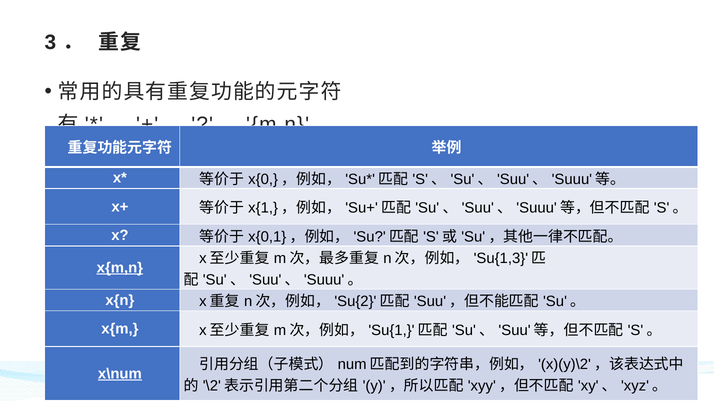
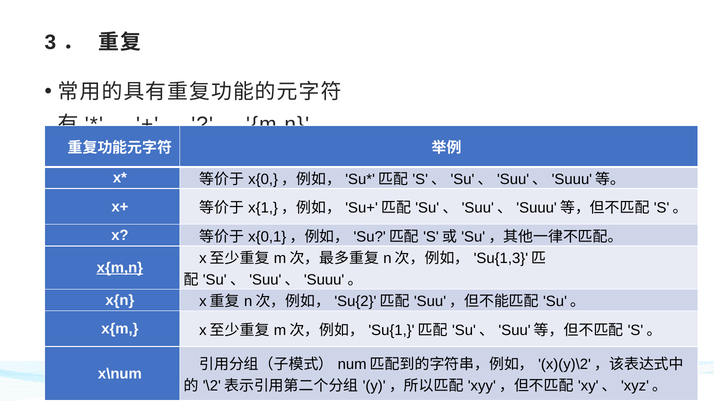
x\num underline: present -> none (120, 374)
